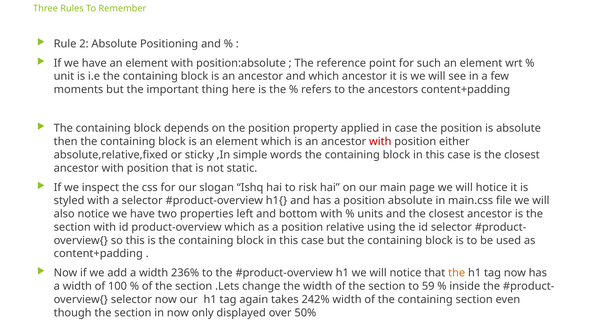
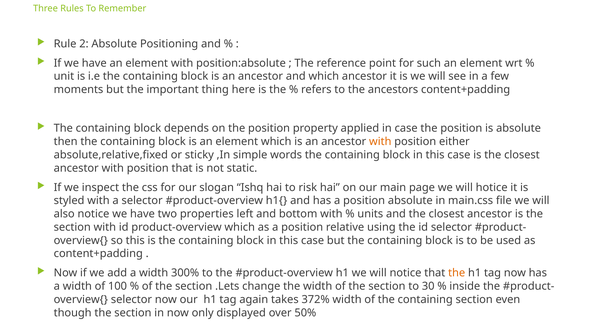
with colour: red -> orange (380, 142)
236%: 236% -> 300% (185, 273)
59: 59 -> 30 (428, 286)
242%: 242% -> 372% (316, 300)
